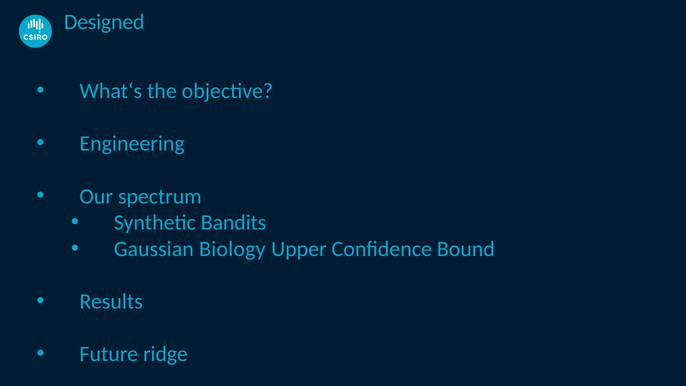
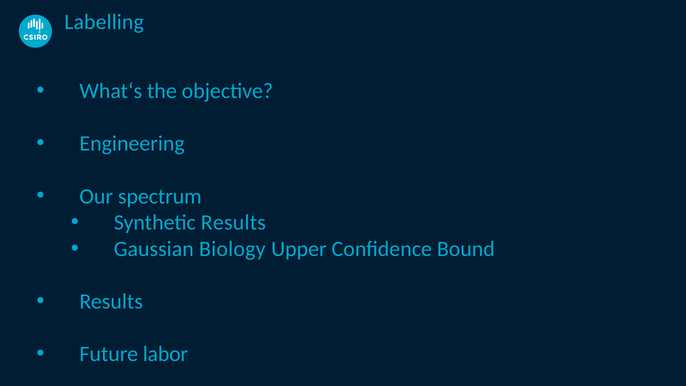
Designed: Designed -> Labelling (104, 22)
Synthetic Bandits: Bandits -> Results (233, 223)
ridge: ridge -> labor (165, 354)
